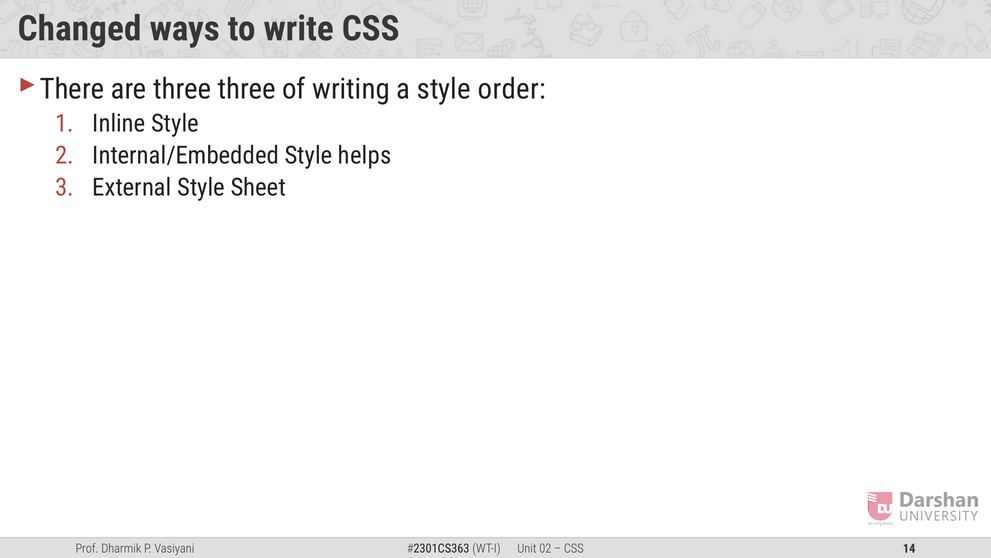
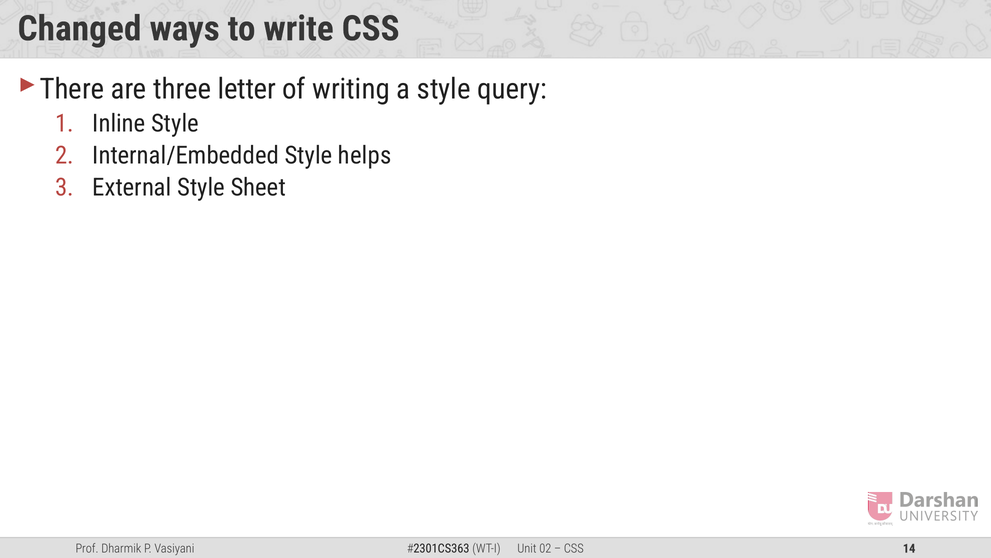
three three: three -> letter (247, 89)
order: order -> query (512, 89)
